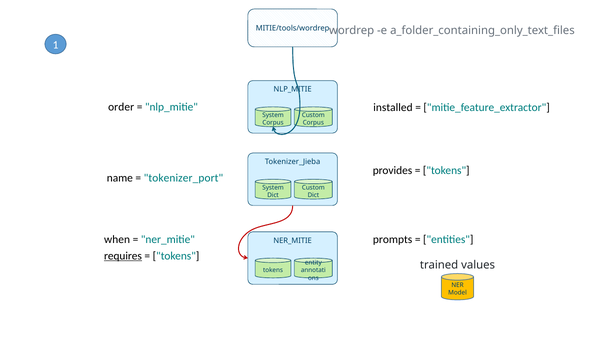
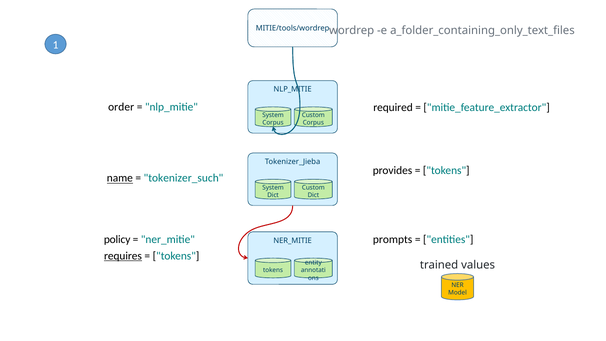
installed: installed -> required (393, 107)
name underline: none -> present (120, 178)
tokenizer_port: tokenizer_port -> tokenizer_such (183, 178)
when: when -> policy (117, 240)
